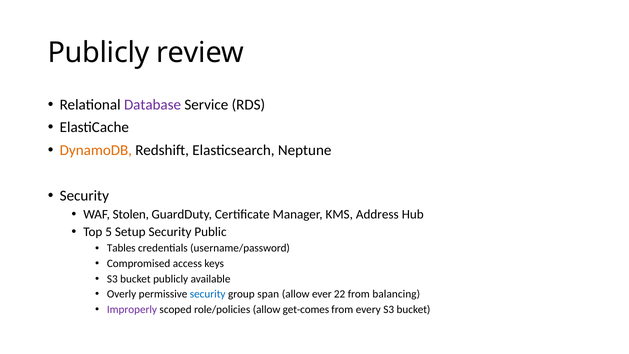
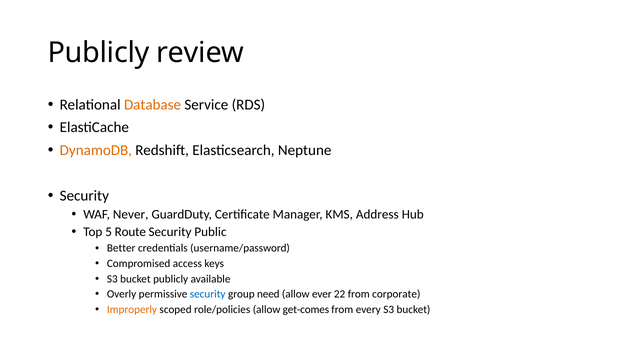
Database colour: purple -> orange (153, 105)
Stolen: Stolen -> Never (131, 214)
Setup: Setup -> Route (130, 232)
Tables: Tables -> Better (121, 248)
span: span -> need (268, 294)
balancing: balancing -> corporate (396, 294)
Improperly colour: purple -> orange (132, 309)
